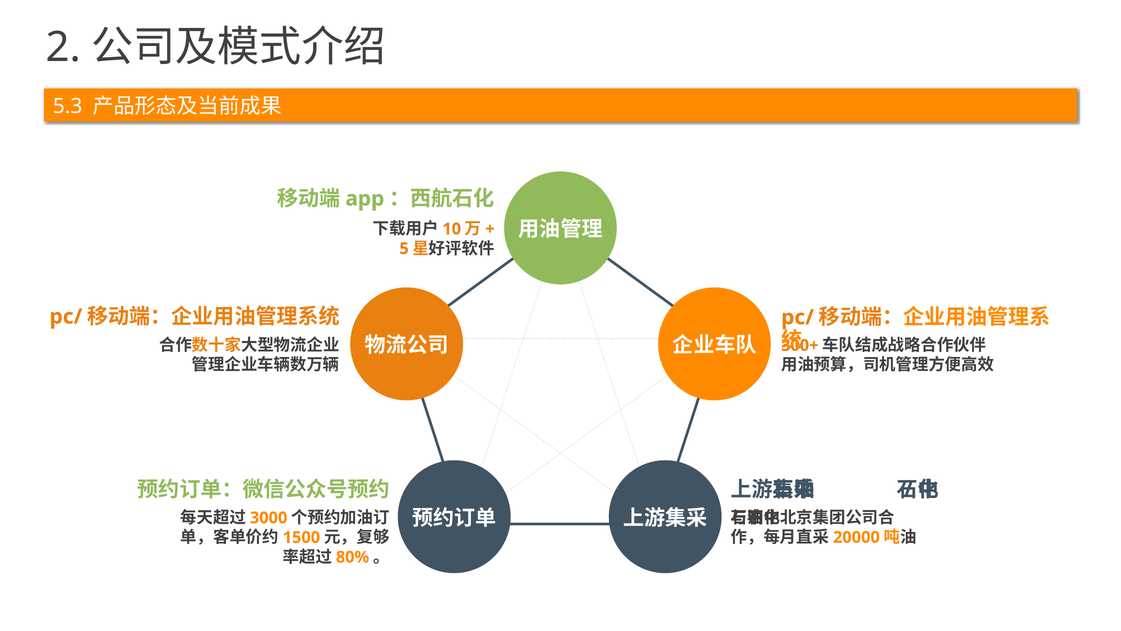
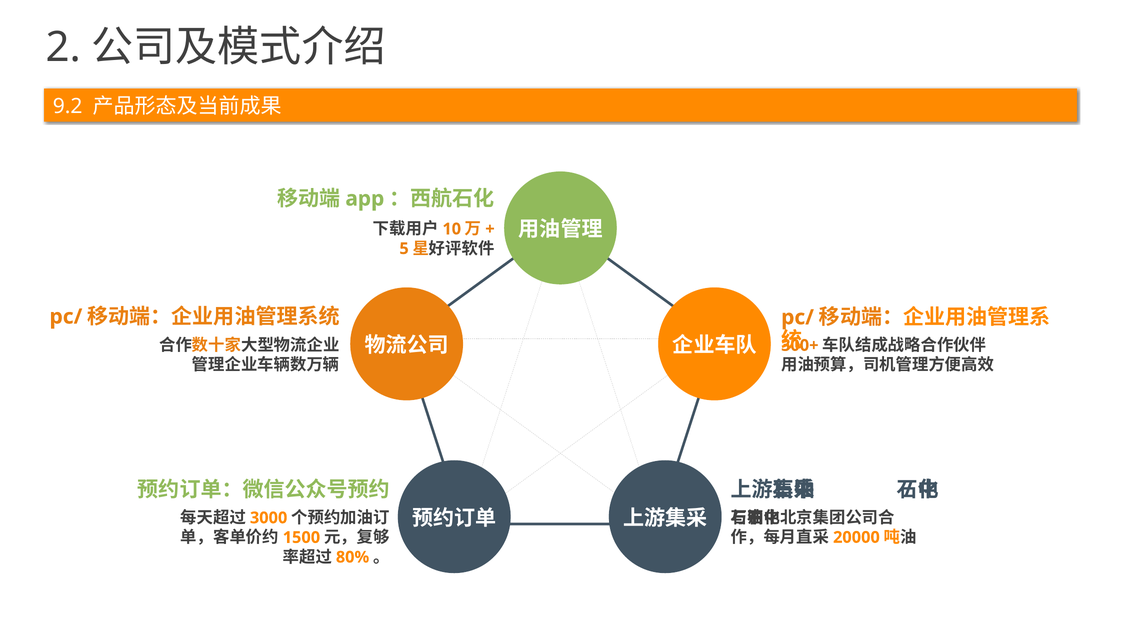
5.3: 5.3 -> 9.2 (68, 106)
